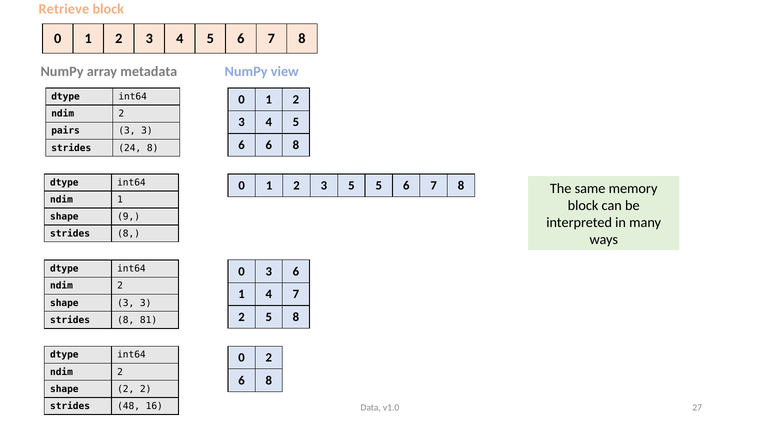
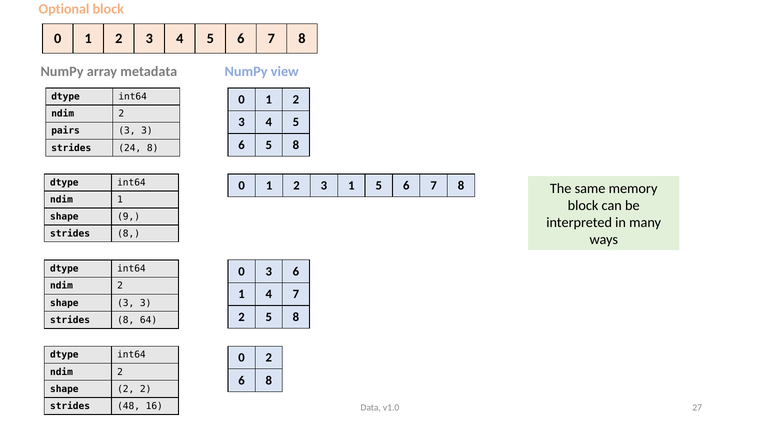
Retrieve: Retrieve -> Optional (64, 9)
6 6: 6 -> 5 (269, 145)
3 5: 5 -> 1 (351, 186)
81: 81 -> 64 (149, 320)
